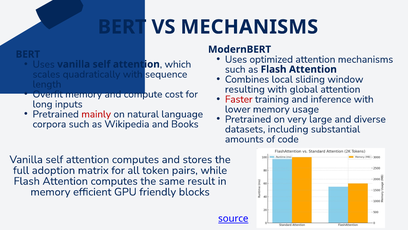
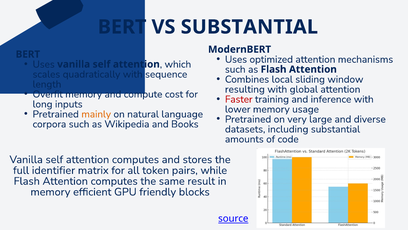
VS MECHANISMS: MECHANISMS -> SUBSTANTIAL (249, 27)
mainly colour: red -> orange (96, 114)
adoption: adoption -> identifier (53, 170)
